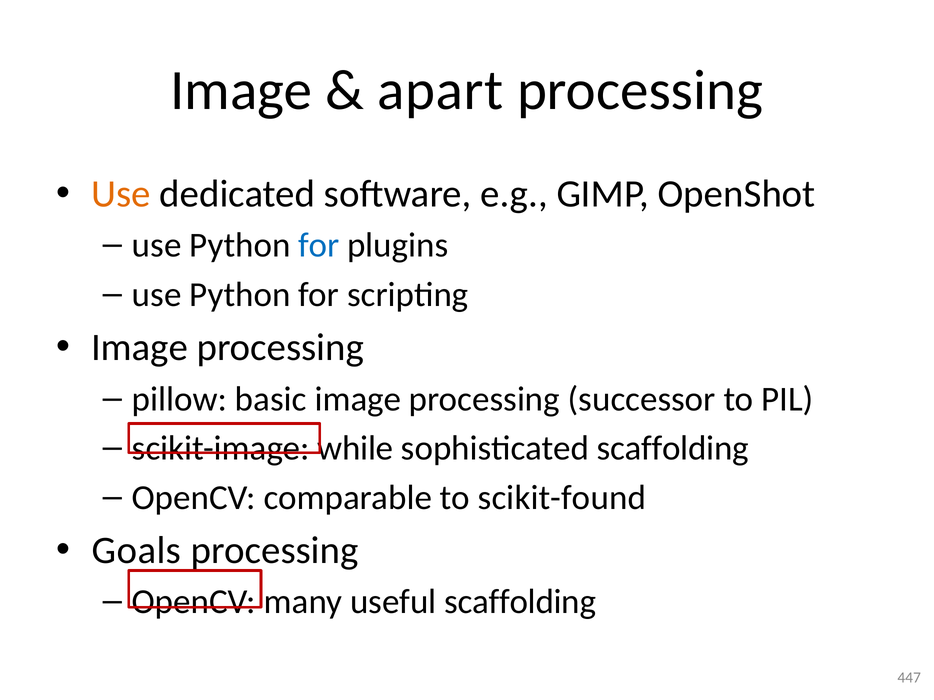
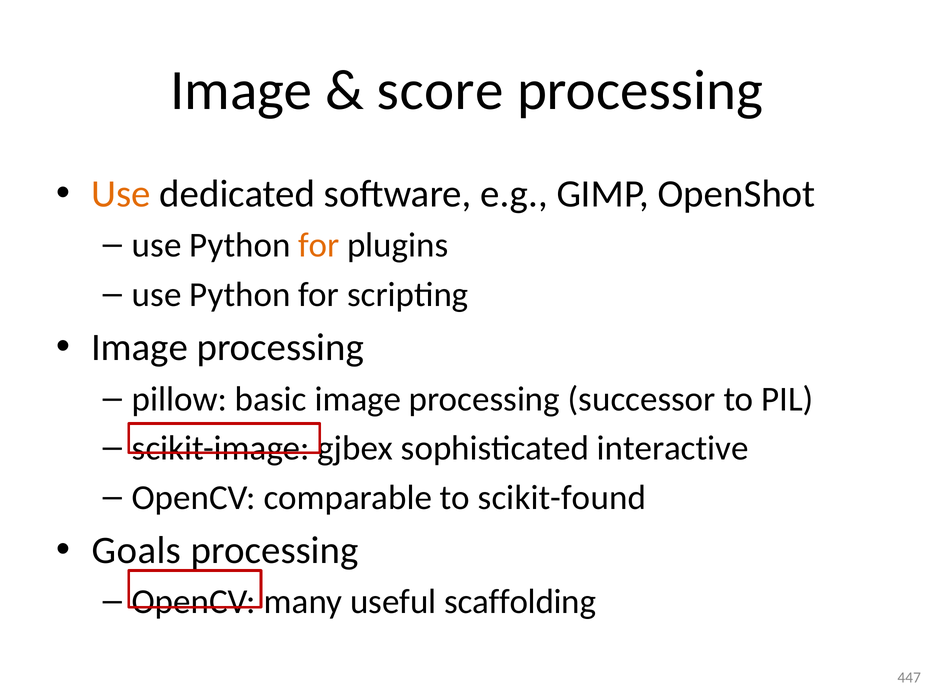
apart: apart -> score (440, 90)
for colour: blue -> orange (319, 246)
while: while -> gjbex (355, 449)
sophisticated scaffolding: scaffolding -> interactive (673, 449)
